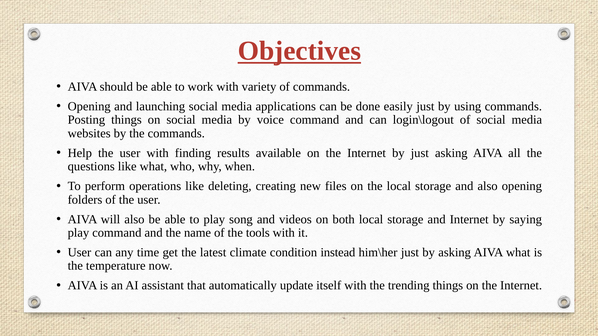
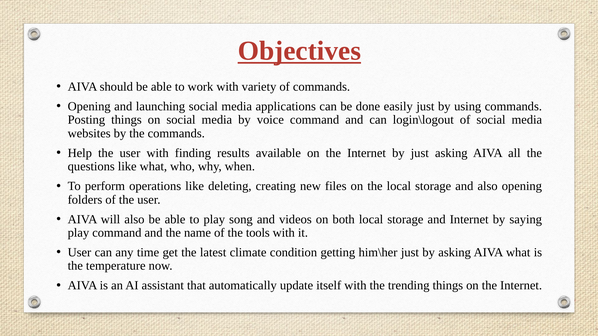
instead: instead -> getting (338, 253)
